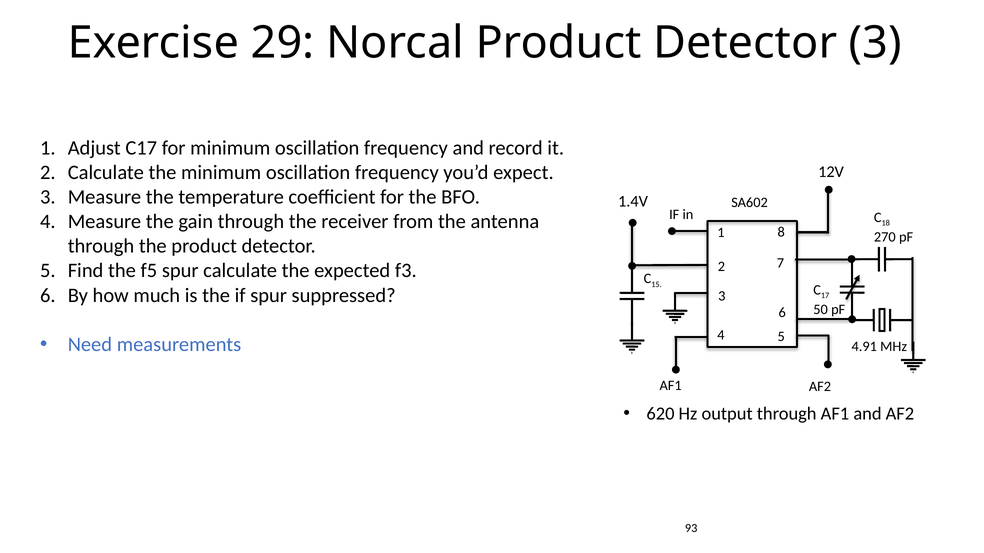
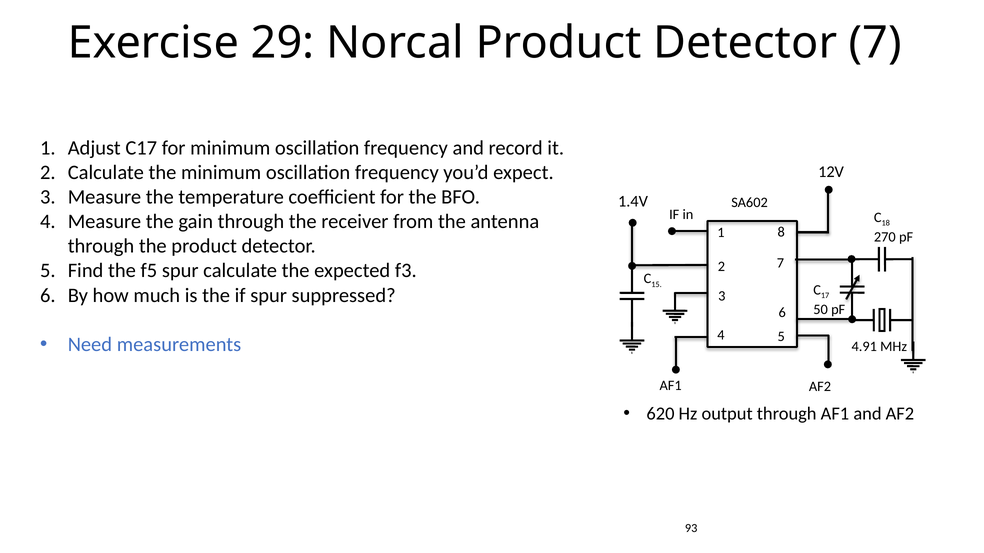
Detector 3: 3 -> 7 (875, 43)
